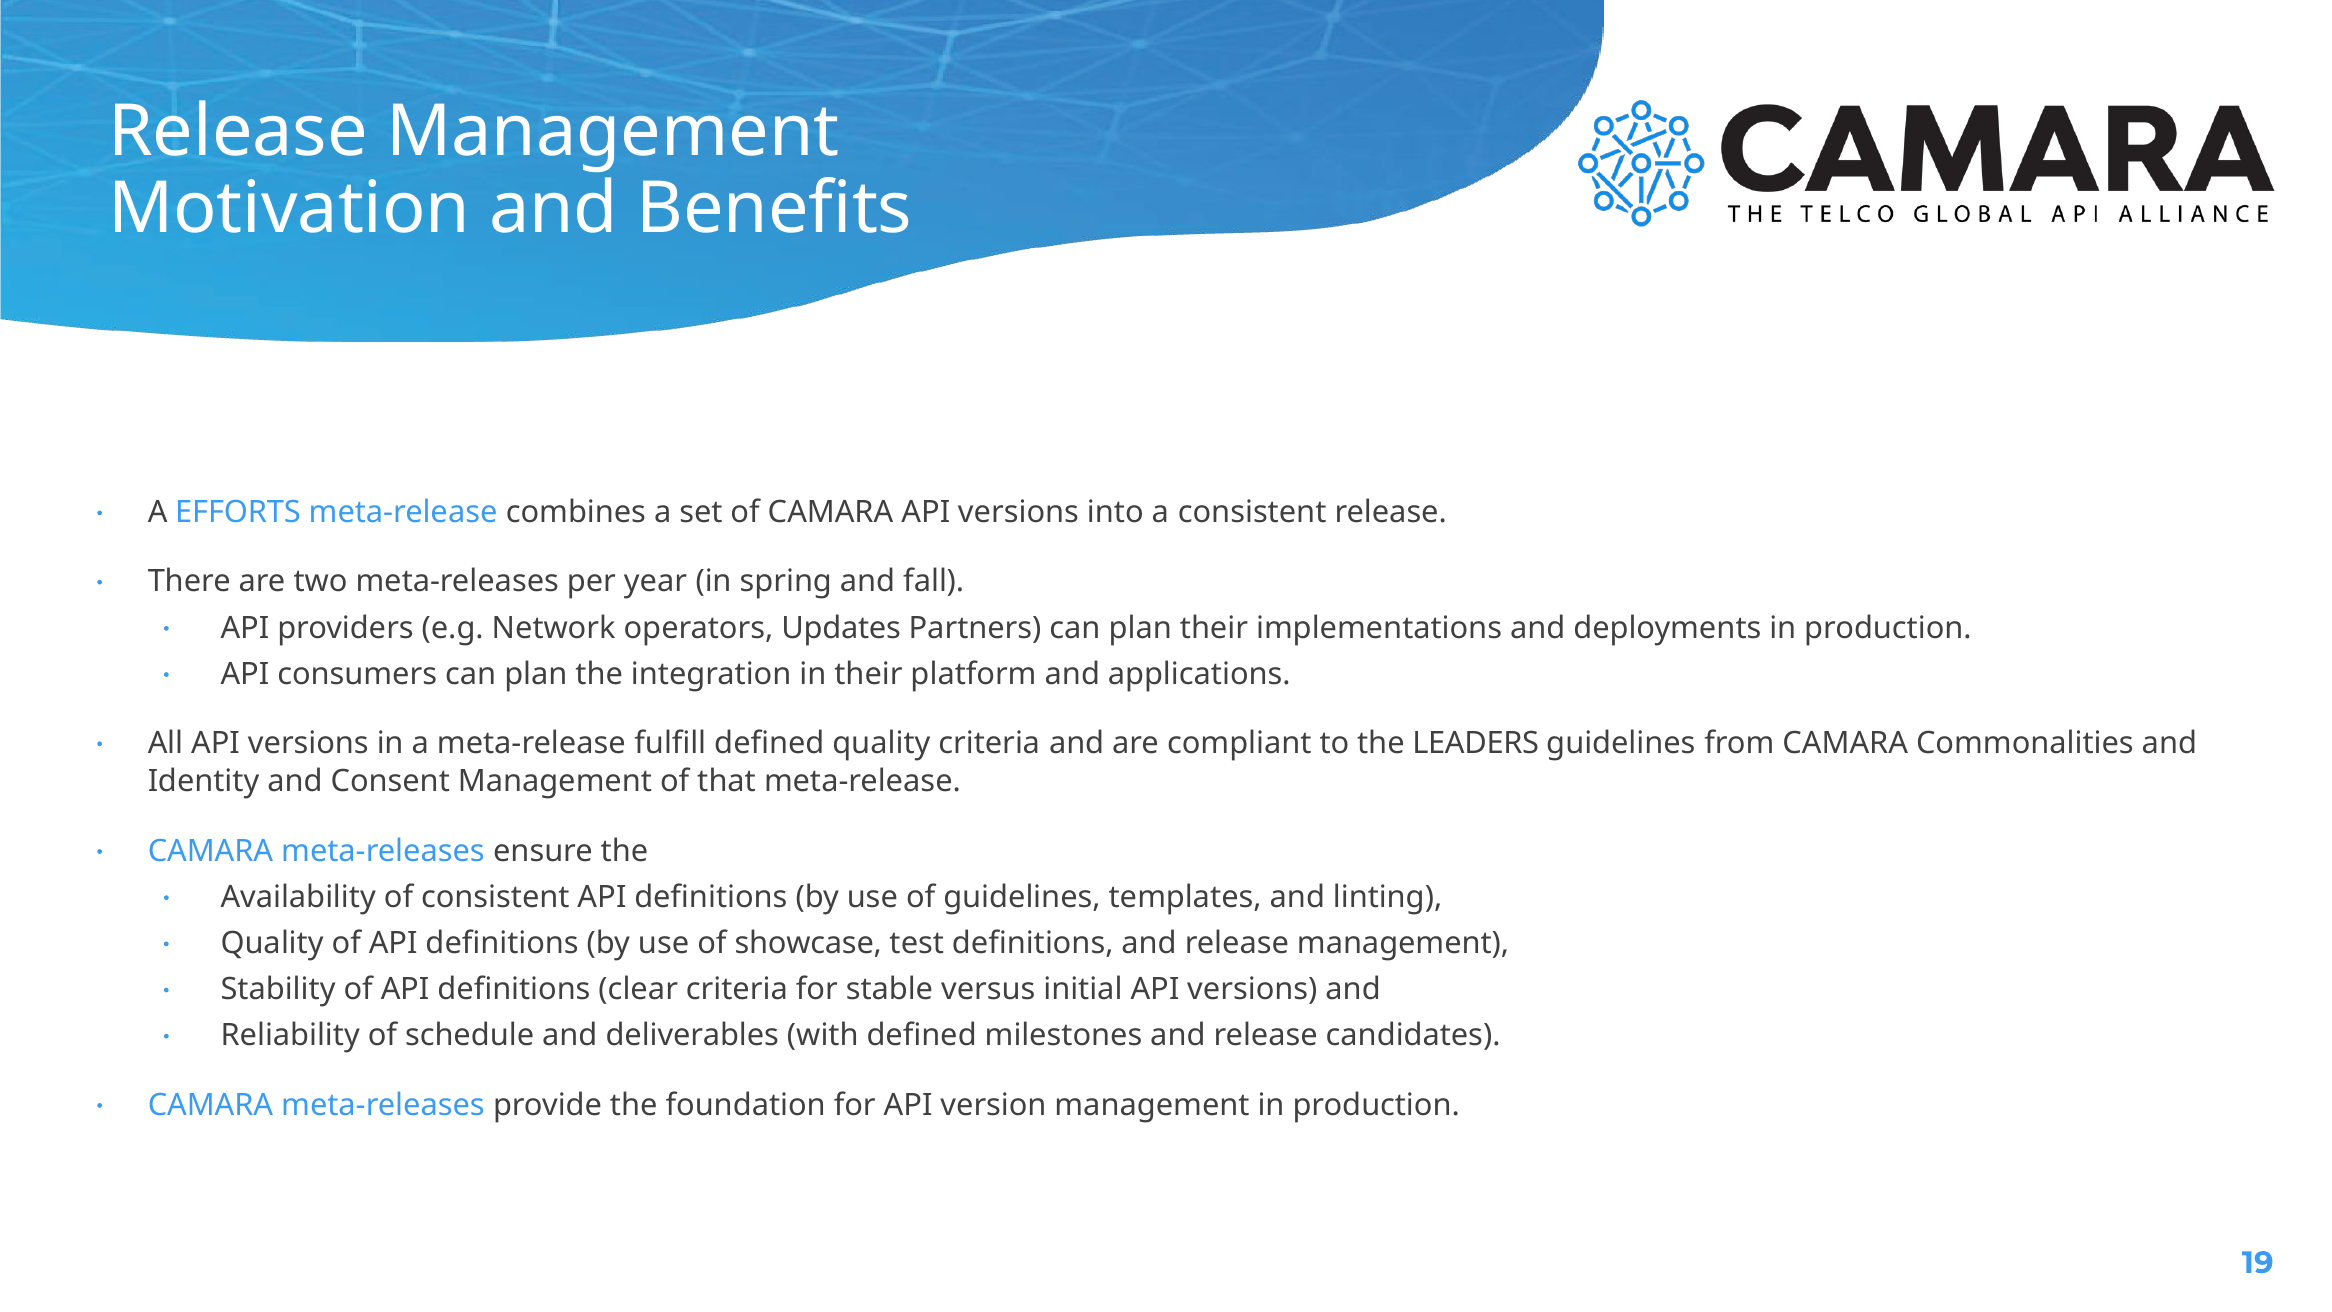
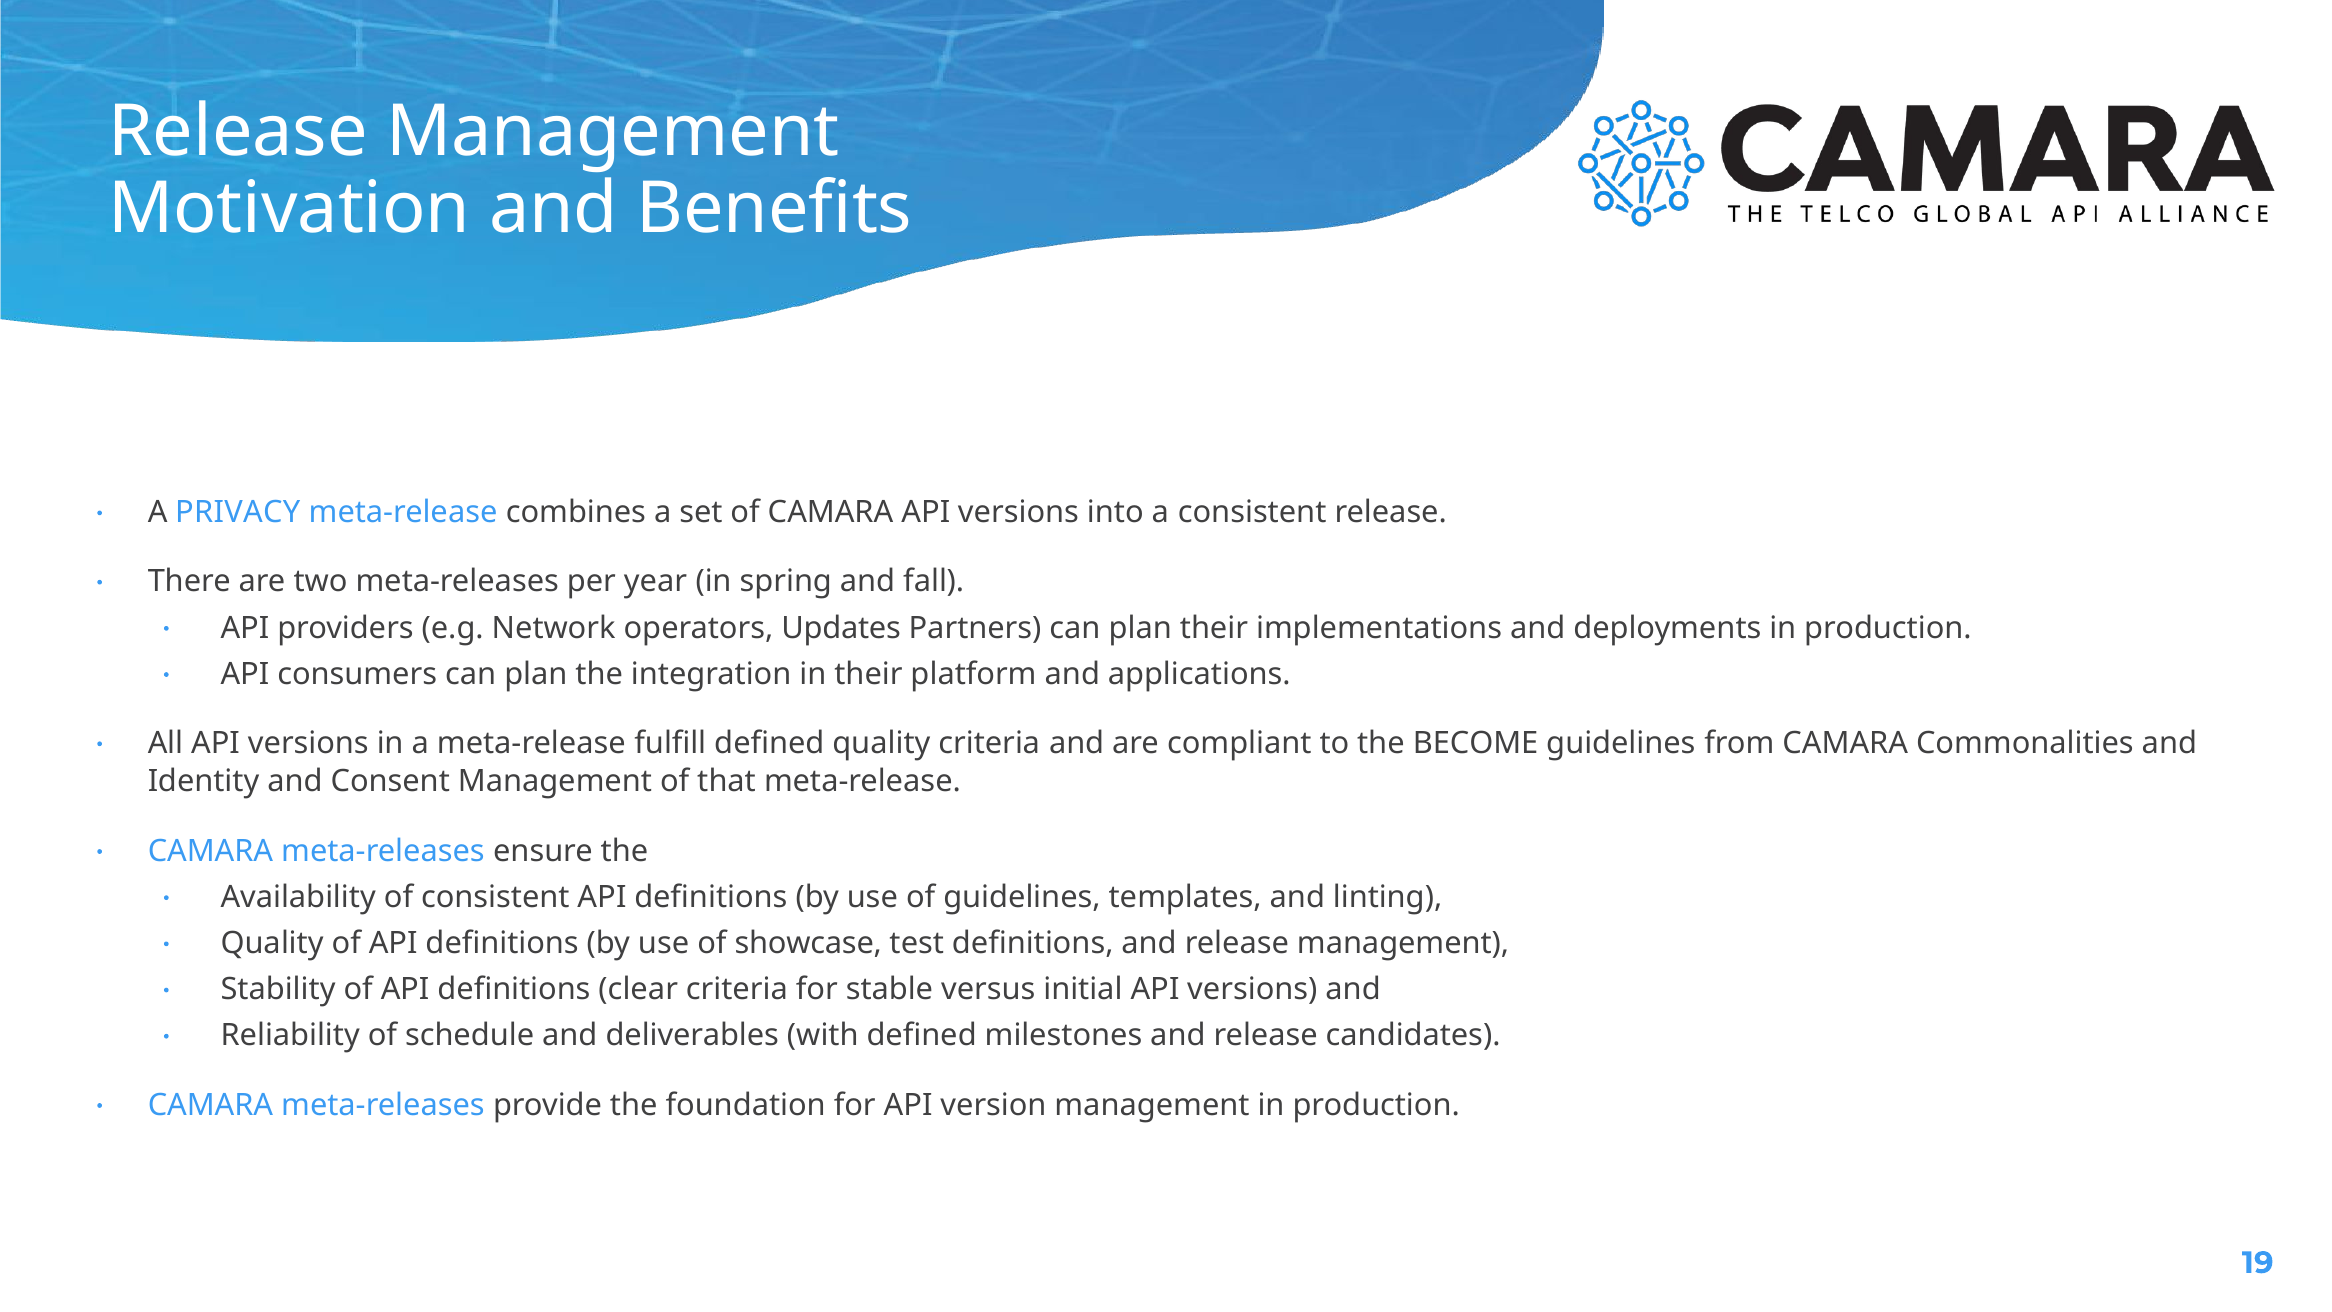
EFFORTS: EFFORTS -> PRIVACY (238, 513)
LEADERS: LEADERS -> BECOME (1476, 744)
